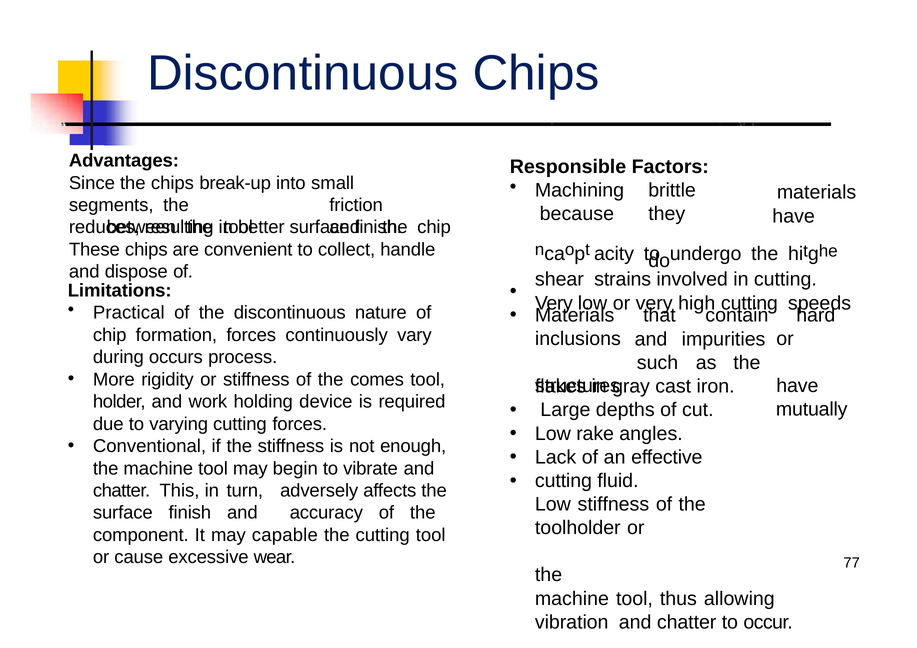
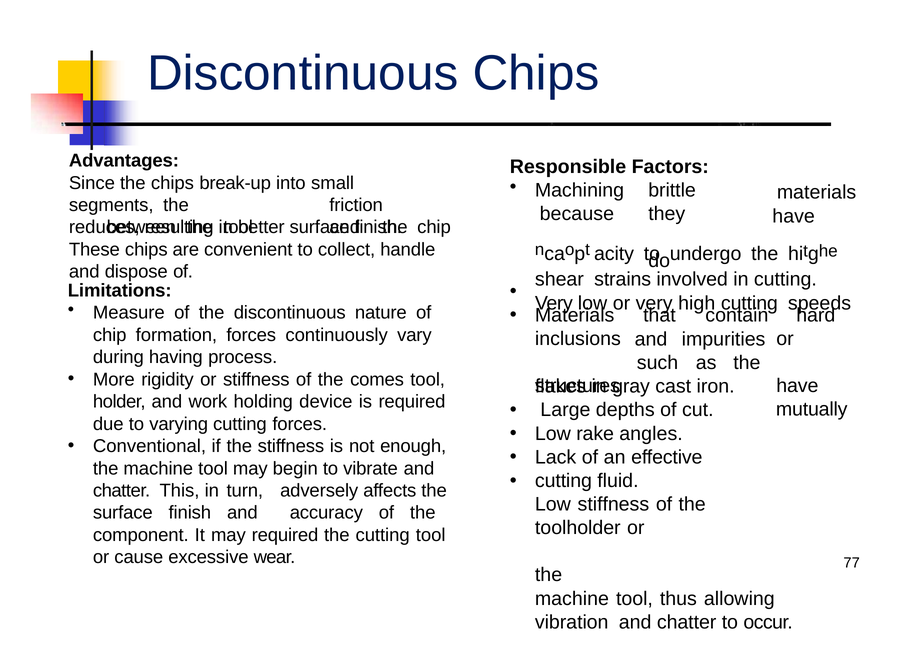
Practical: Practical -> Measure (129, 313)
occurs: occurs -> having (176, 357)
may capable: capable -> required (285, 535)
